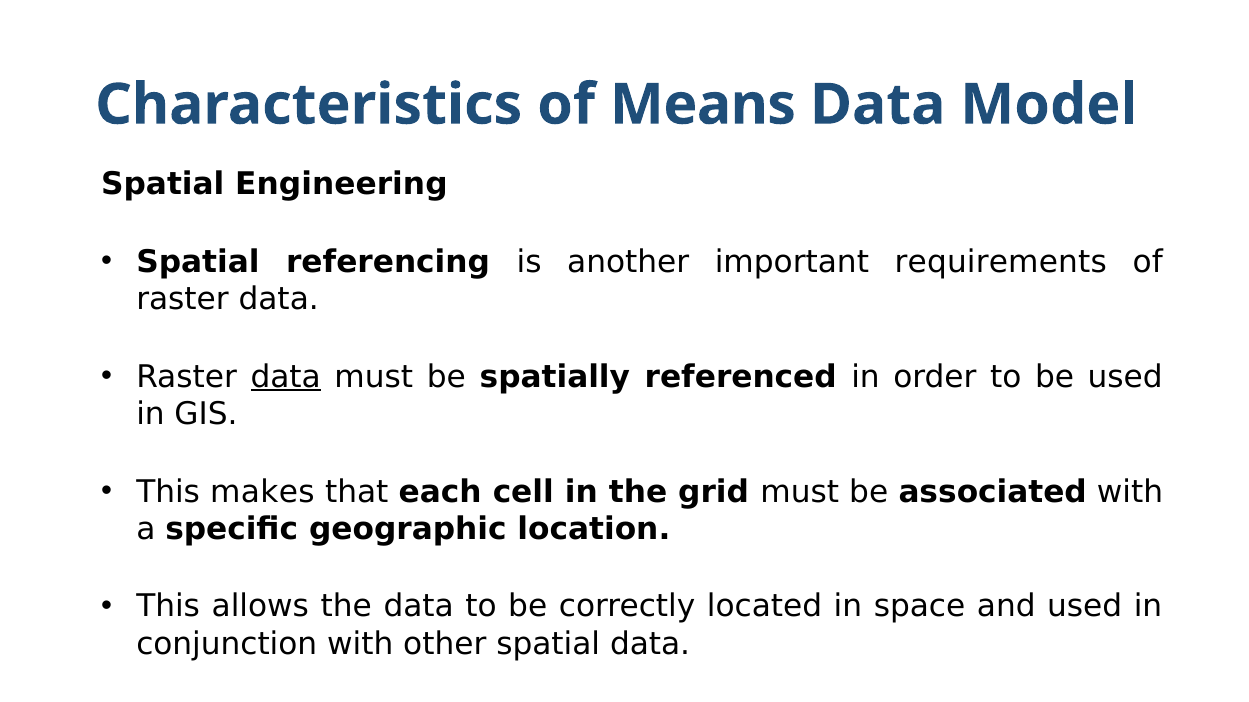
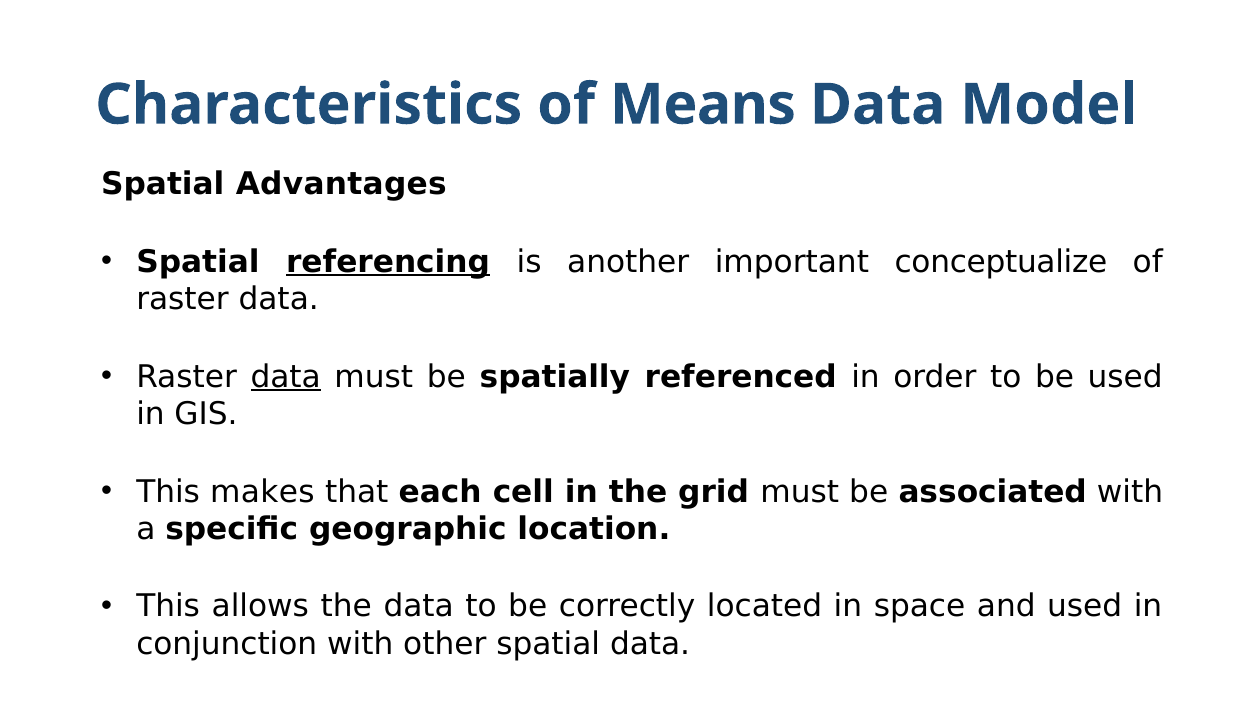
Engineering: Engineering -> Advantages (341, 185)
referencing underline: none -> present (388, 262)
requirements: requirements -> conceptualize (1001, 262)
